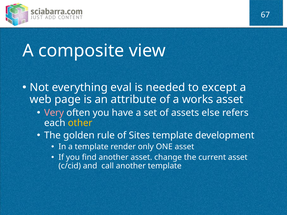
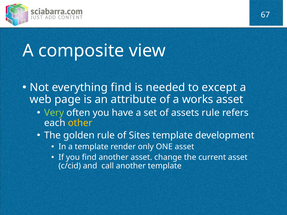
everything eval: eval -> find (121, 88)
Very colour: pink -> light green (54, 113)
assets else: else -> rule (211, 113)
